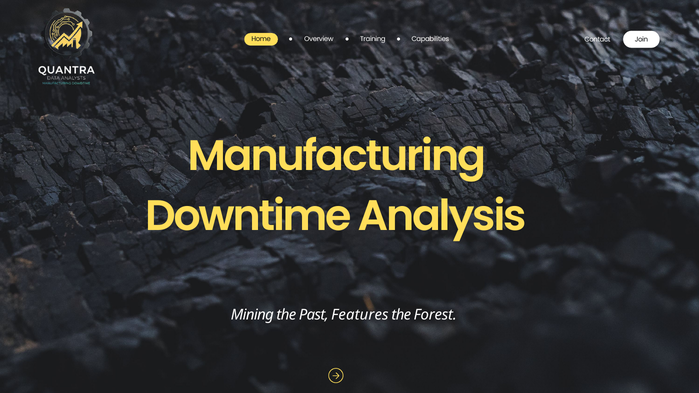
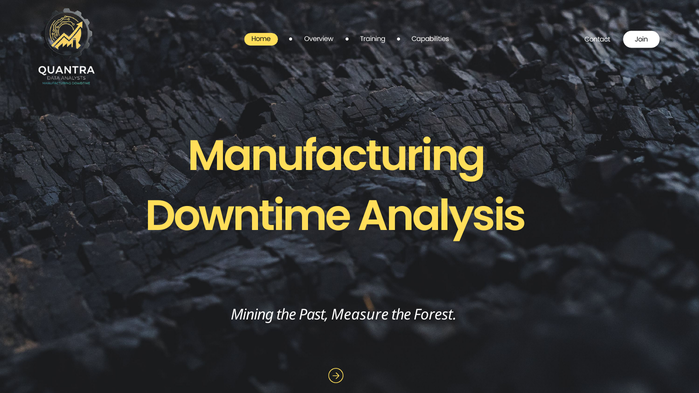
Features: Features -> Measure (360, 315)
